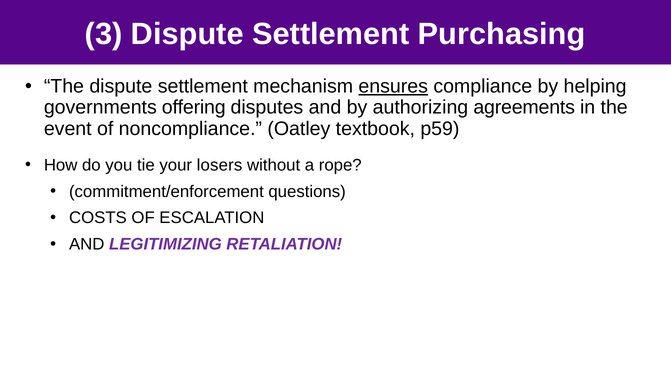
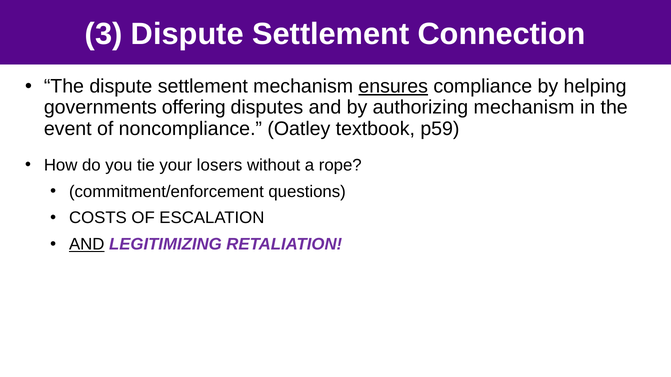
Purchasing: Purchasing -> Connection (502, 34)
authorizing agreements: agreements -> mechanism (524, 108)
AND underline: none -> present (87, 245)
